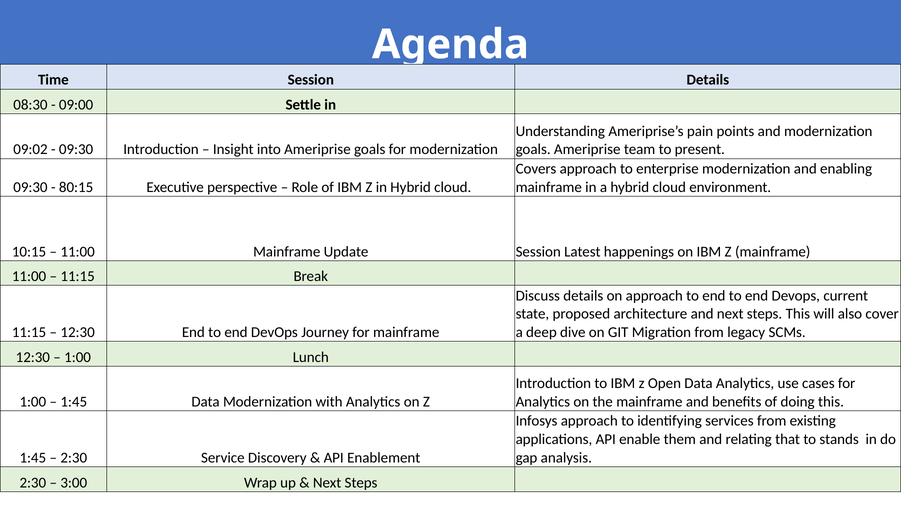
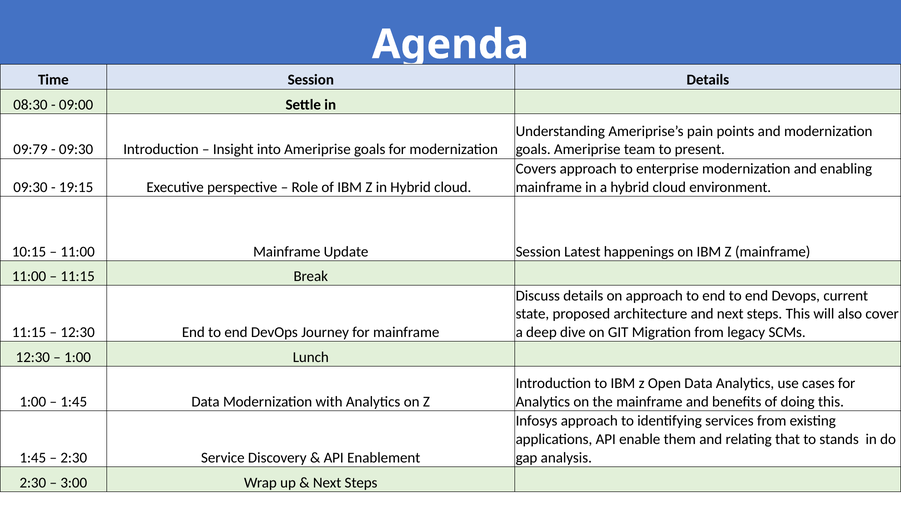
09:02: 09:02 -> 09:79 (30, 149)
80:15: 80:15 -> 19:15 (76, 187)
